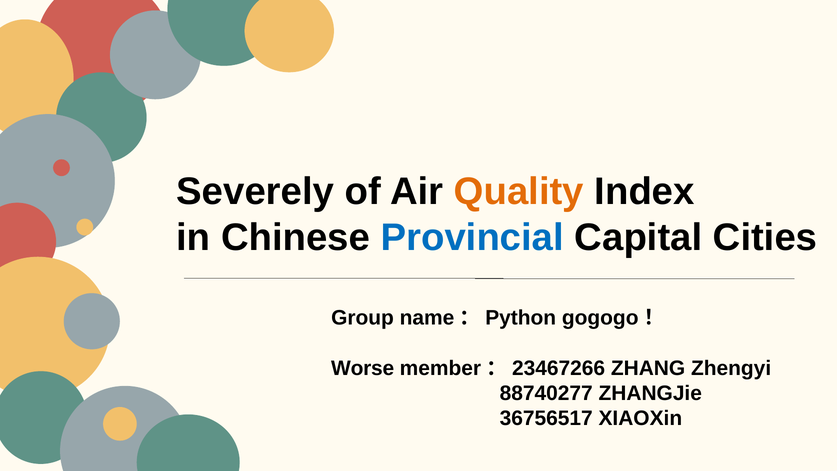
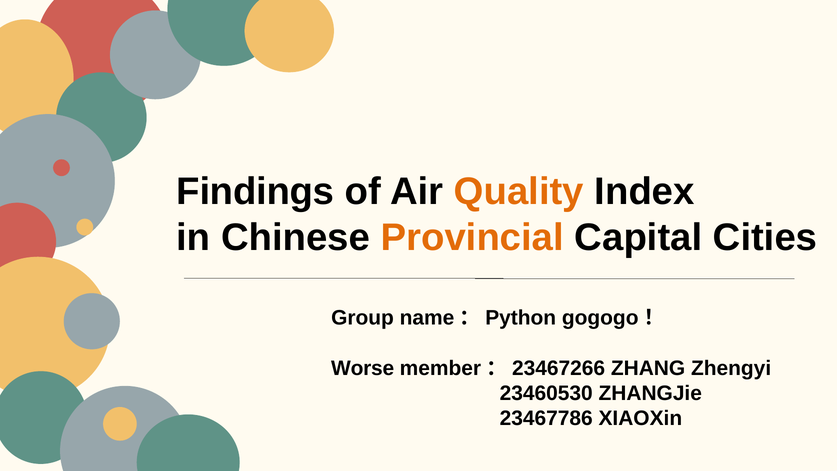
Severely: Severely -> Findings (255, 192)
Provincial colour: blue -> orange (472, 238)
88740277: 88740277 -> 23460530 (546, 393)
36756517: 36756517 -> 23467786 (546, 418)
